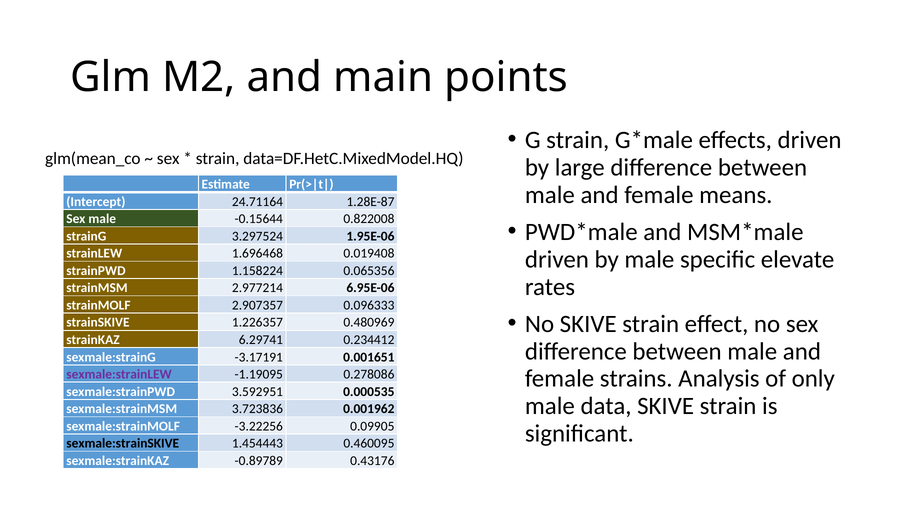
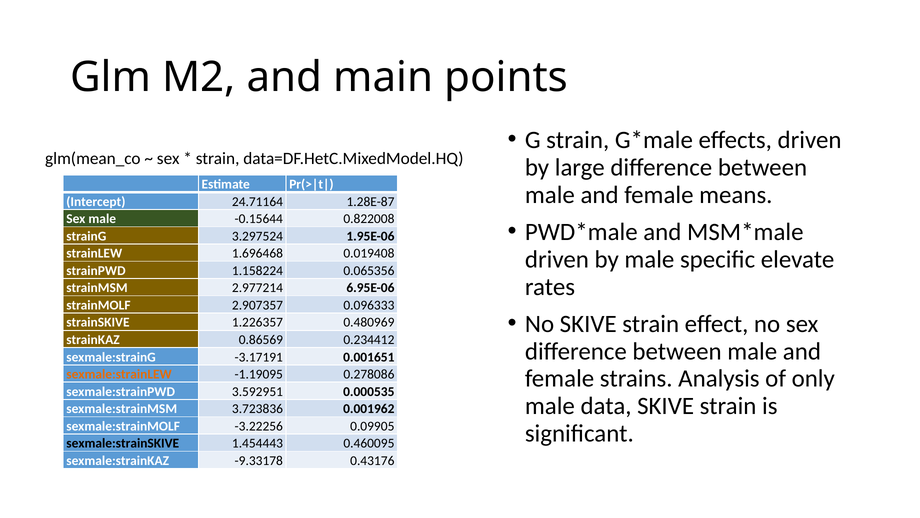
6.29741: 6.29741 -> 0.86569 (261, 339)
sexmale:strainLEW colour: purple -> orange (119, 374)
-0.89789: -0.89789 -> -9.33178 (259, 460)
